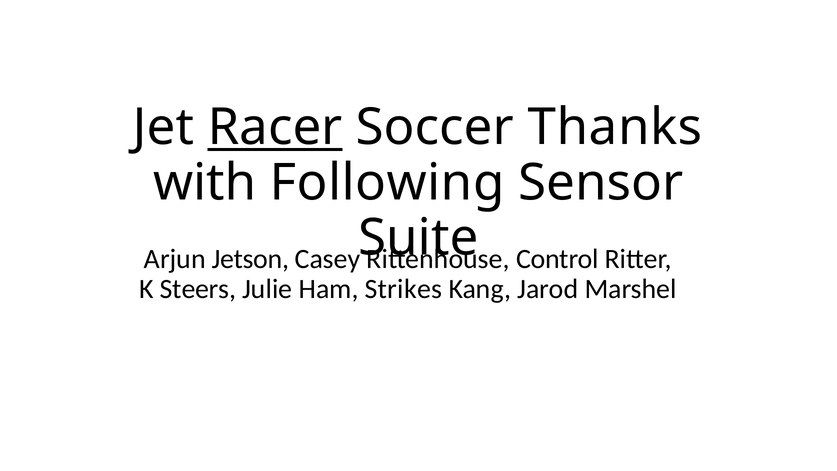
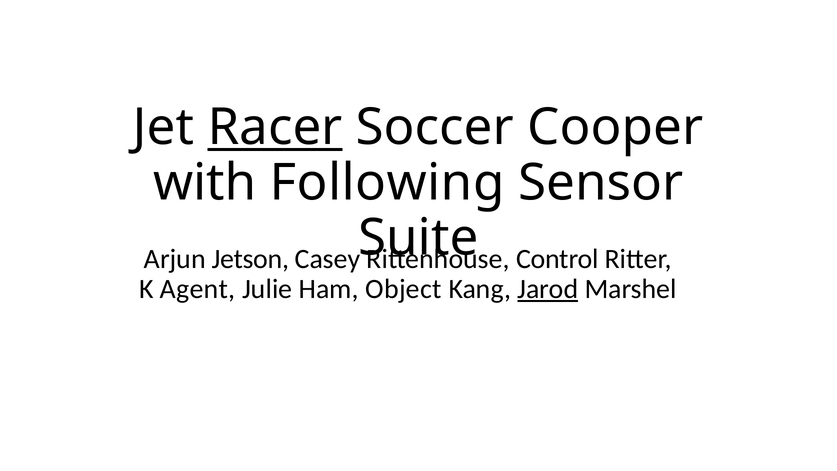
Thanks: Thanks -> Cooper (615, 128)
Steers: Steers -> Agent (198, 289)
Strikes: Strikes -> Object (403, 289)
Jarod underline: none -> present (548, 289)
